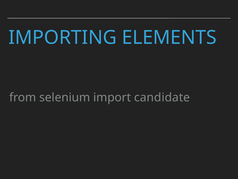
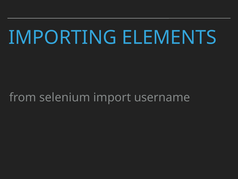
candidate: candidate -> username (162, 97)
